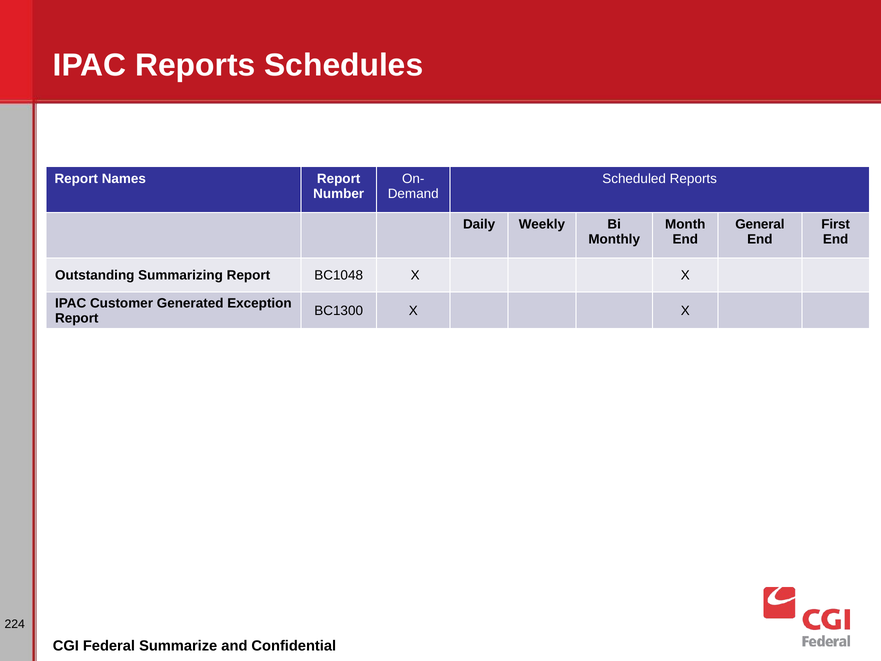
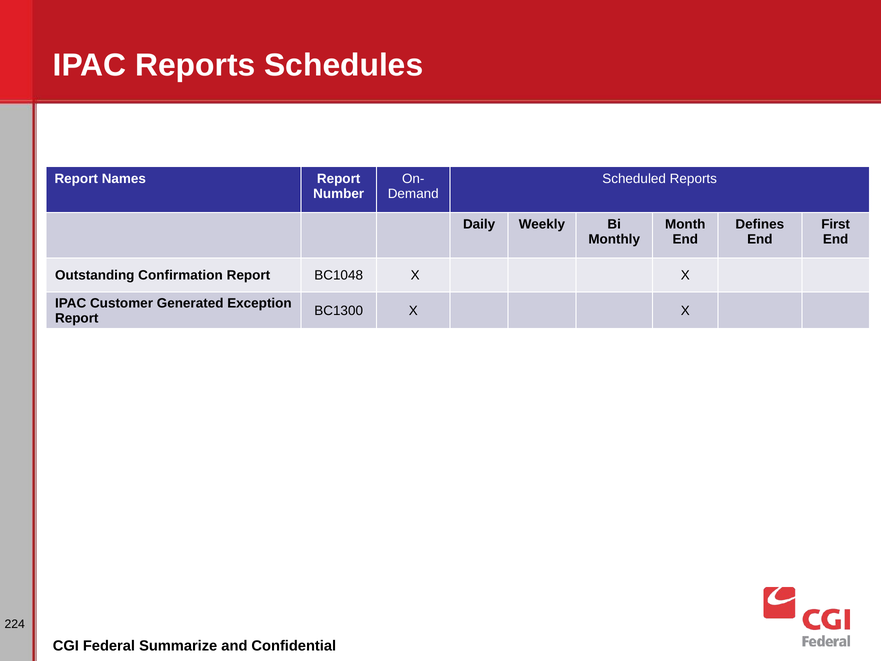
General: General -> Defines (760, 224)
Summarizing: Summarizing -> Confirmation (181, 275)
